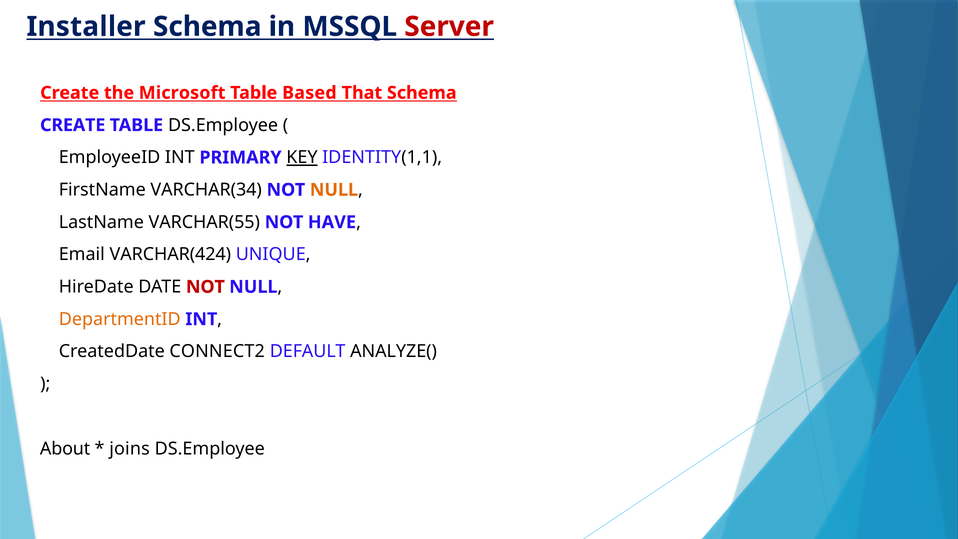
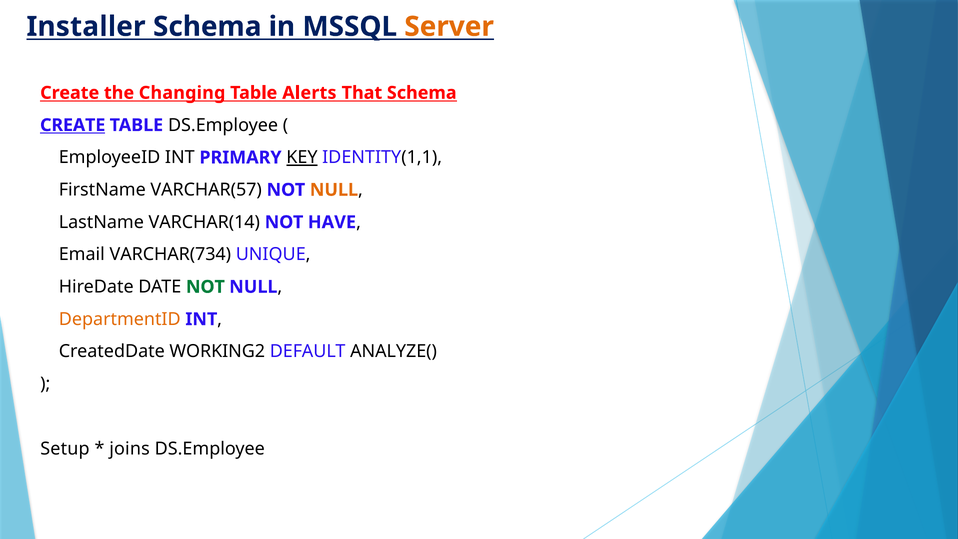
Server colour: red -> orange (449, 27)
Microsoft: Microsoft -> Changing (182, 93)
Based: Based -> Alerts (309, 93)
CREATE underline: none -> present (73, 125)
VARCHAR(34: VARCHAR(34 -> VARCHAR(57 (206, 190)
VARCHAR(55: VARCHAR(55 -> VARCHAR(14 (204, 222)
VARCHAR(424: VARCHAR(424 -> VARCHAR(734 (170, 254)
NOT colour: red -> green (205, 287)
CONNECT2: CONNECT2 -> WORKING2 (217, 351)
About: About -> Setup (65, 448)
